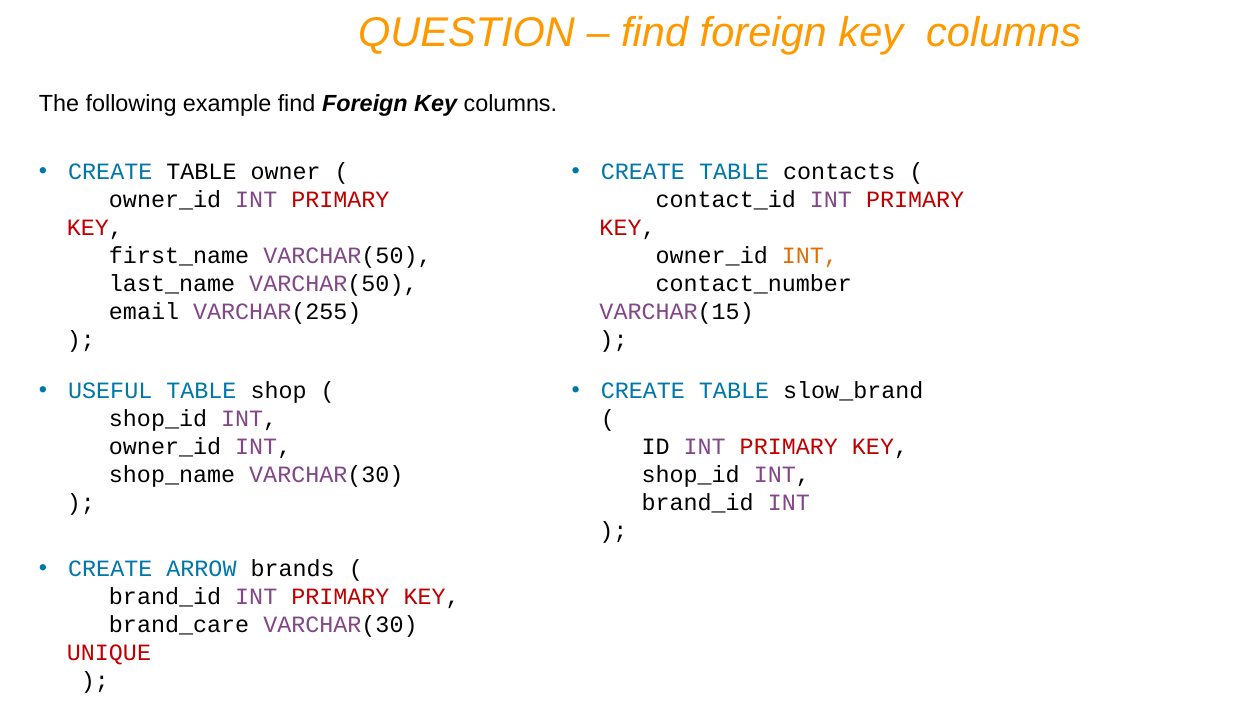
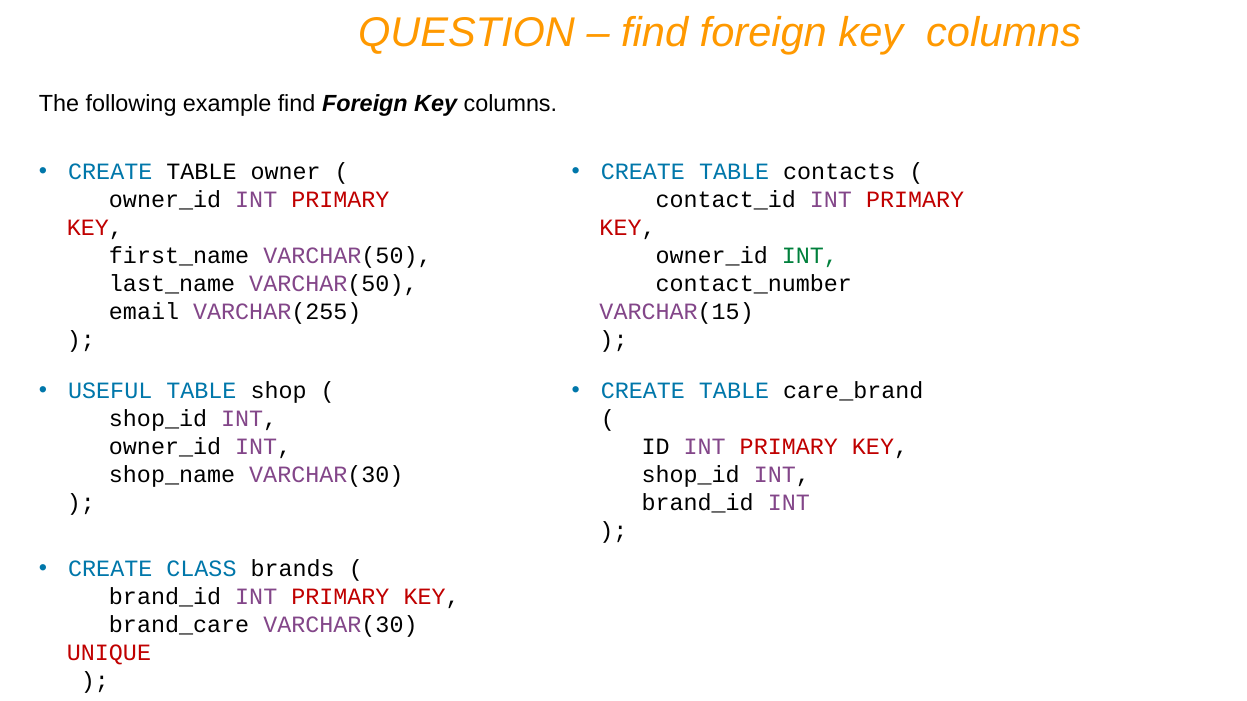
INT colour: orange -> green (810, 256)
slow_brand: slow_brand -> care_brand (853, 391)
ARROW: ARROW -> CLASS (201, 569)
